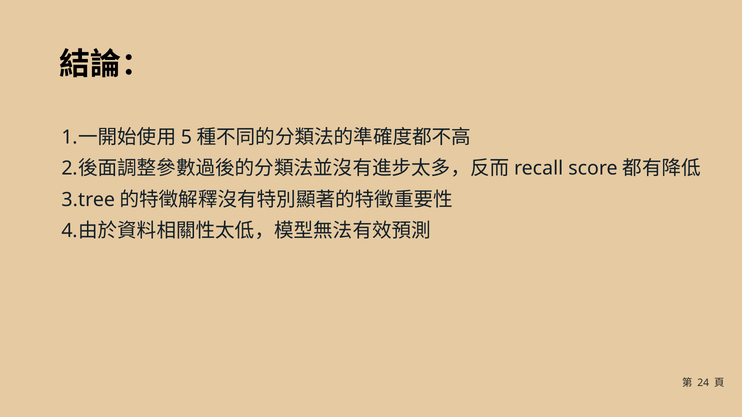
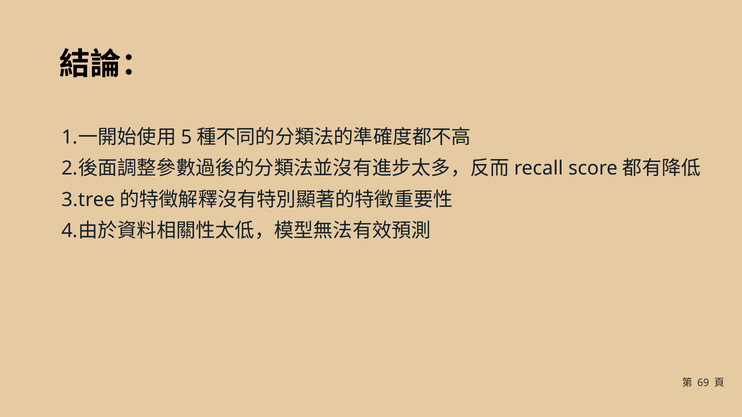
24: 24 -> 69 (703, 383)
